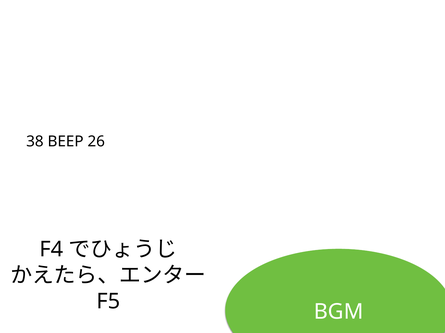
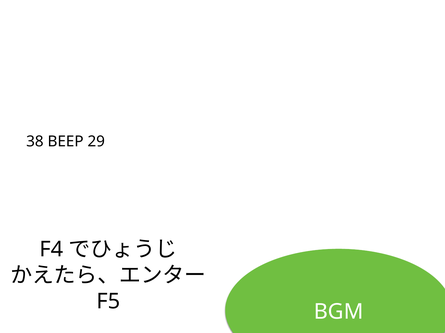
26: 26 -> 29 (96, 142)
